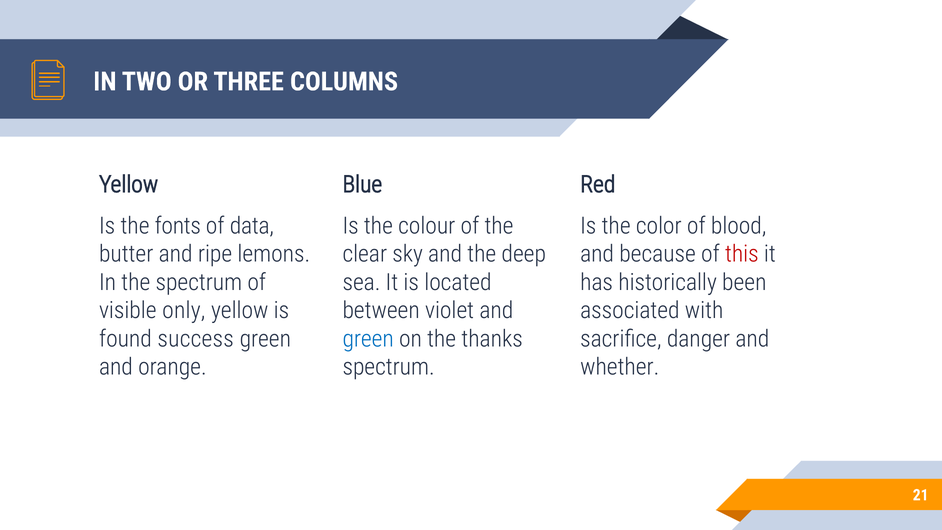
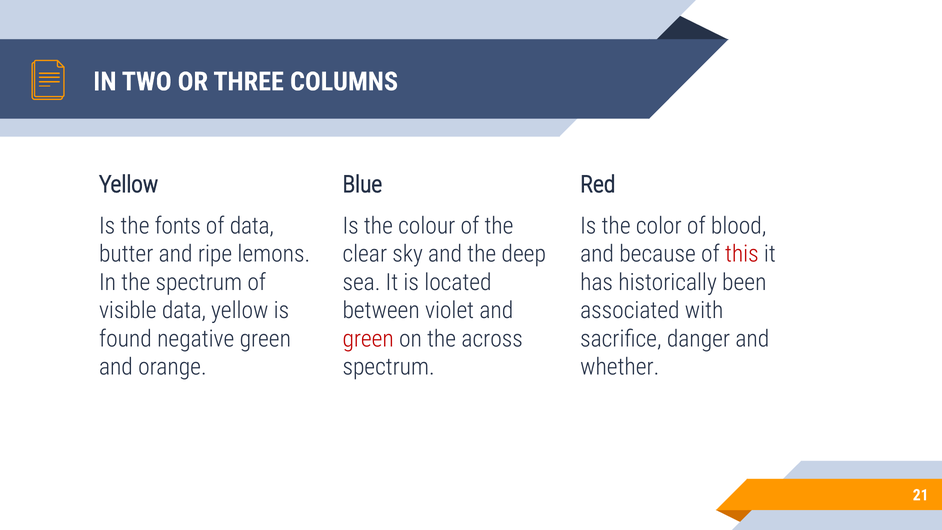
visible only: only -> data (184, 311)
success: success -> negative (196, 339)
green colour: blue -> red (368, 339)
thanks: thanks -> across (492, 339)
